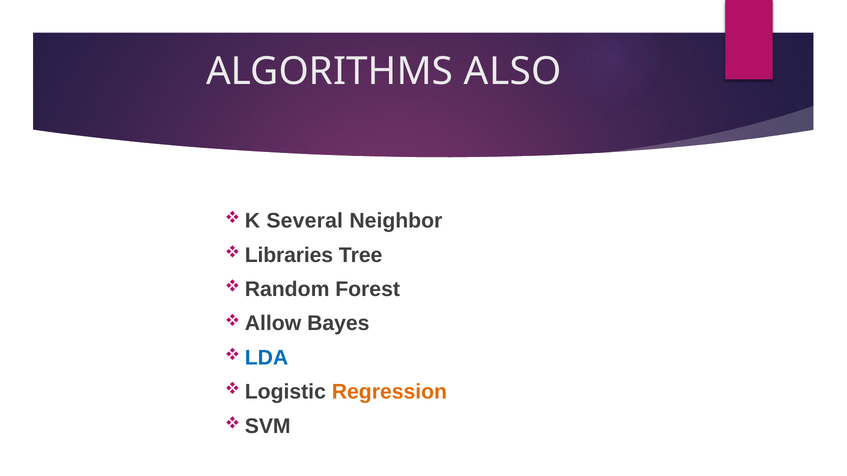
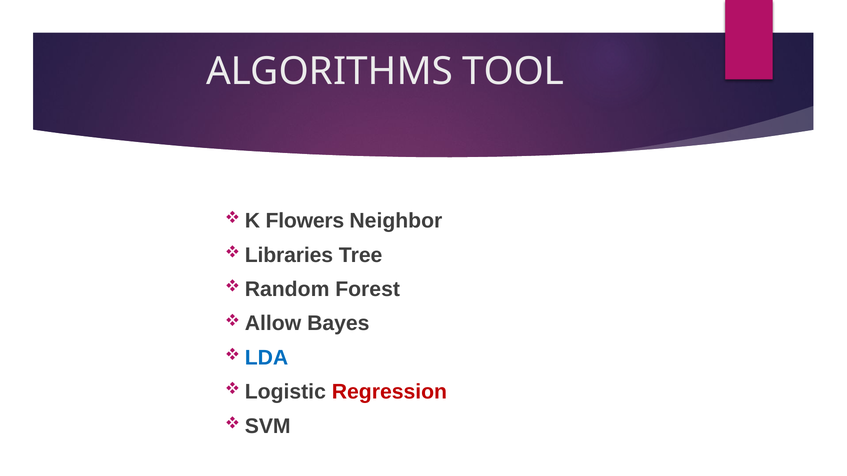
ALSO: ALSO -> TOOL (513, 72)
Several: Several -> Flowers (305, 221)
Regression colour: orange -> red (389, 392)
